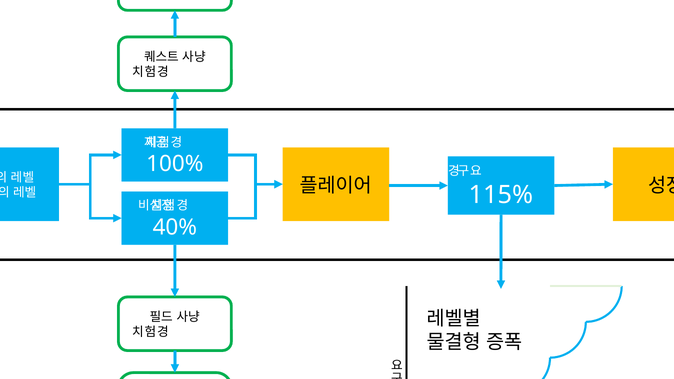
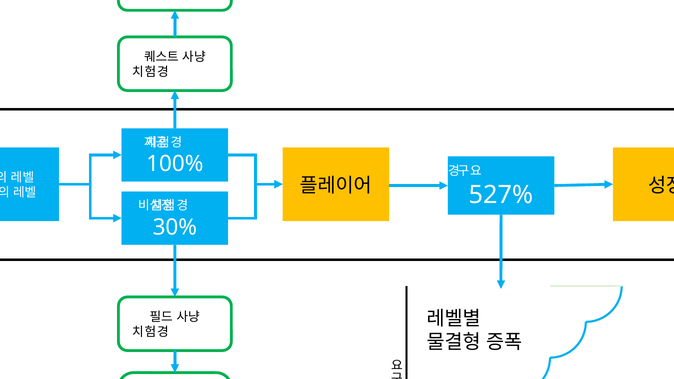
115%: 115% -> 527% (501, 195)
40%: 40% -> 30% (175, 227)
